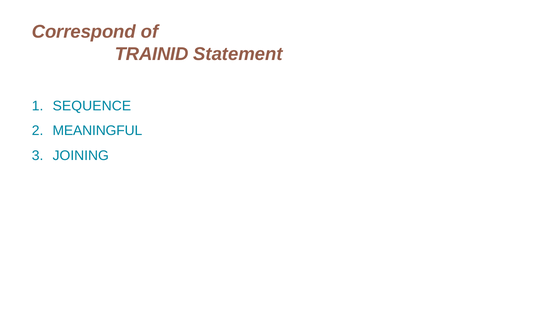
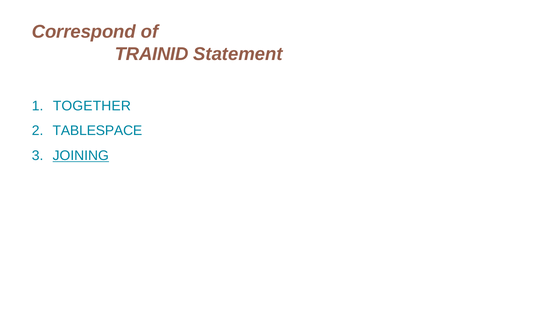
SEQUENCE: SEQUENCE -> TOGETHER (92, 106)
MEANINGFUL: MEANINGFUL -> TABLESPACE (97, 131)
JOINING underline: none -> present (81, 156)
